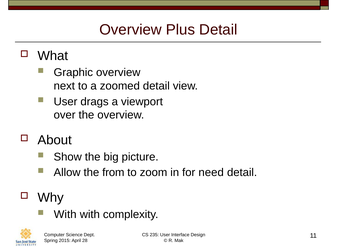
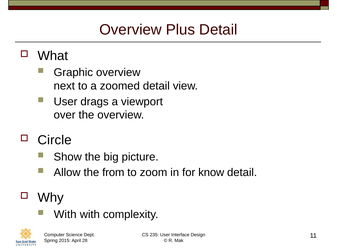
About: About -> Circle (55, 141)
need: need -> know (211, 173)
